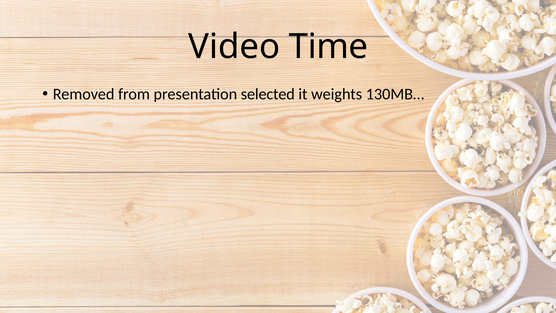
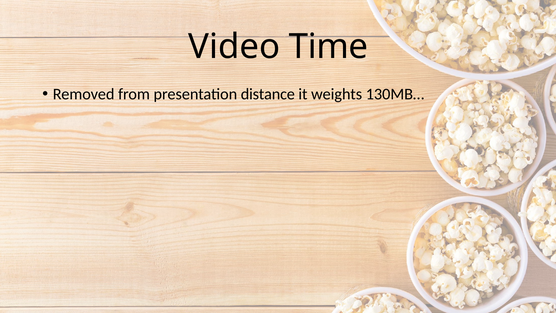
selected: selected -> distance (268, 94)
